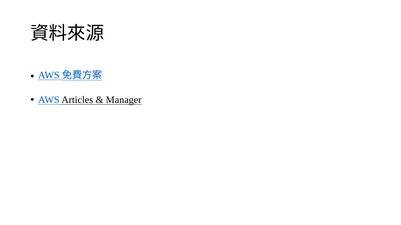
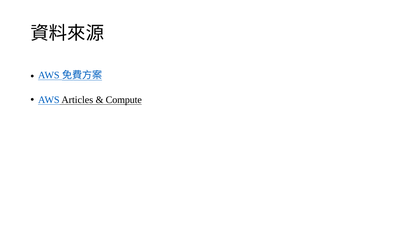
Manager: Manager -> Compute (124, 100)
